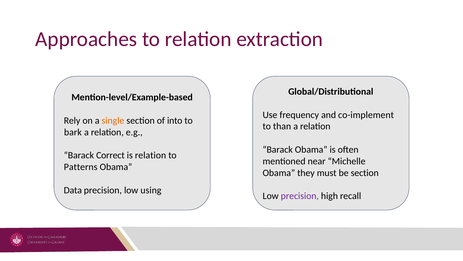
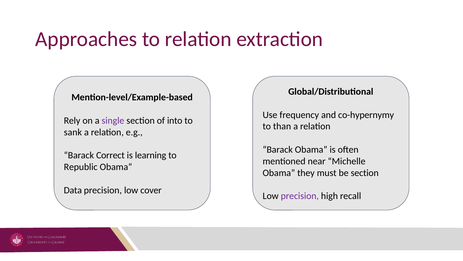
co-implement: co-implement -> co-hypernymy (366, 115)
single colour: orange -> purple (113, 120)
bark: bark -> sank (73, 132)
is relation: relation -> learning (151, 155)
Patterns: Patterns -> Republic (81, 167)
using: using -> cover (151, 190)
